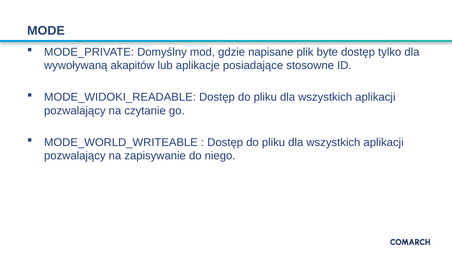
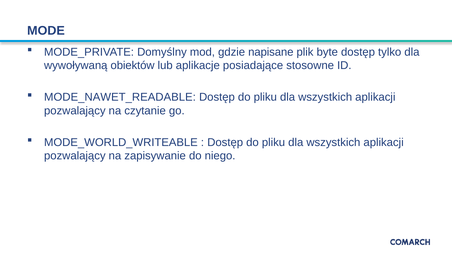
akapitów: akapitów -> obiektów (133, 66)
MODE_WIDOKI_READABLE: MODE_WIDOKI_READABLE -> MODE_NAWET_READABLE (120, 97)
